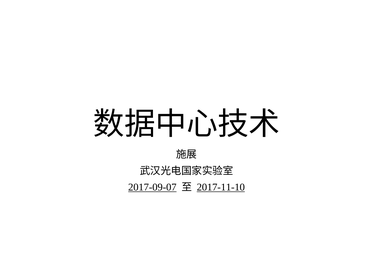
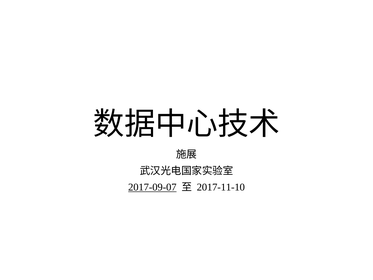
2017-11-10 underline: present -> none (221, 187)
